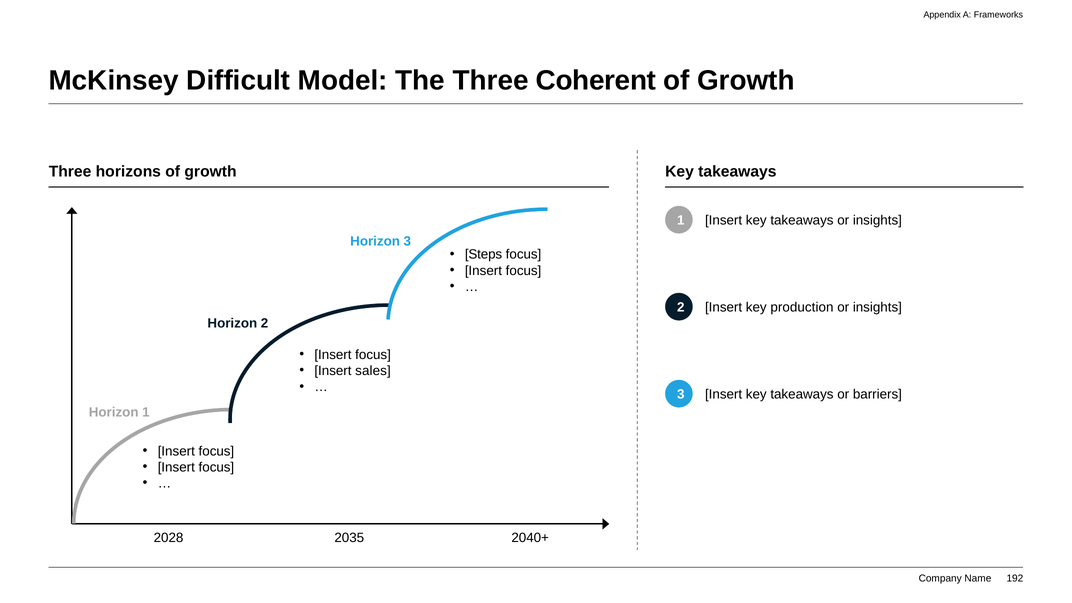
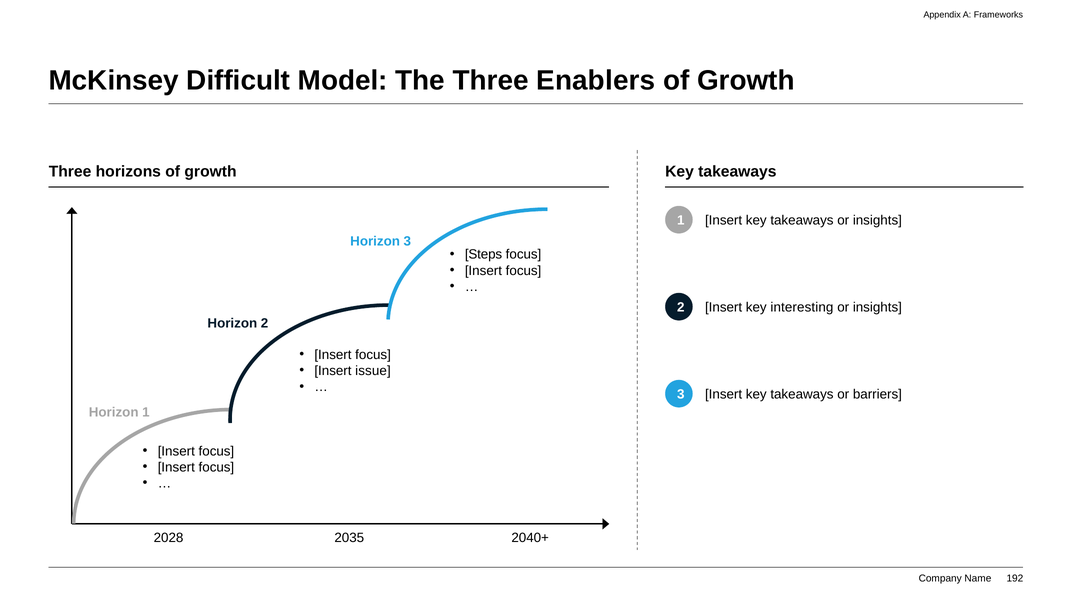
Coherent: Coherent -> Enablers (596, 81)
production: production -> interesting (802, 308)
sales: sales -> issue (373, 371)
